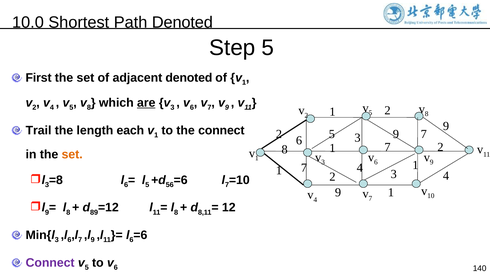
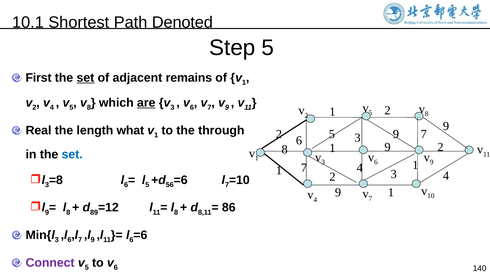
10.0: 10.0 -> 10.1 (28, 23)
set underline: none -> present (85, 78)
adjacent denoted: denoted -> remains (189, 78)
Trail: Trail -> Real (39, 130)
each: each -> what (130, 130)
the connect: connect -> through (221, 130)
7: 7 -> 9 (388, 147)
set colour: orange -> blue (72, 154)
12: 12 -> 86 (229, 207)
